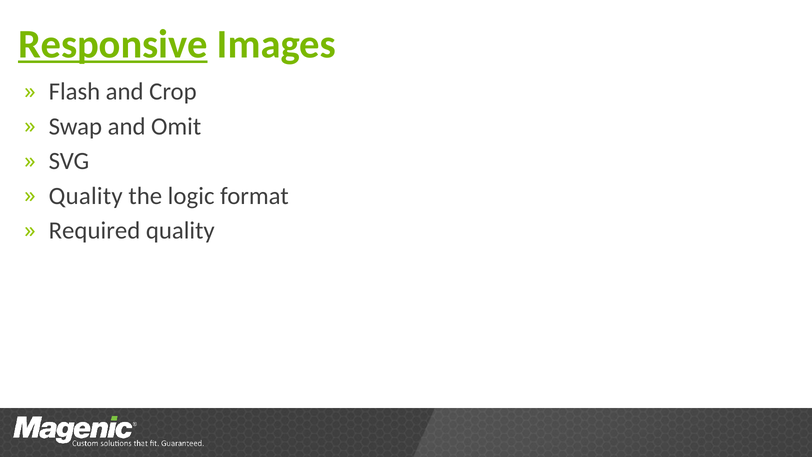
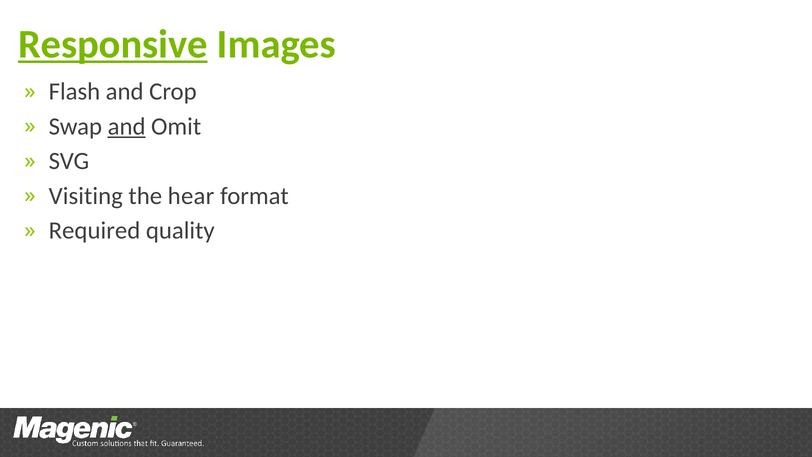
and underline: none -> present (127, 126)
Quality: Quality -> Visiting (86, 196)
logic: logic -> hear (191, 196)
